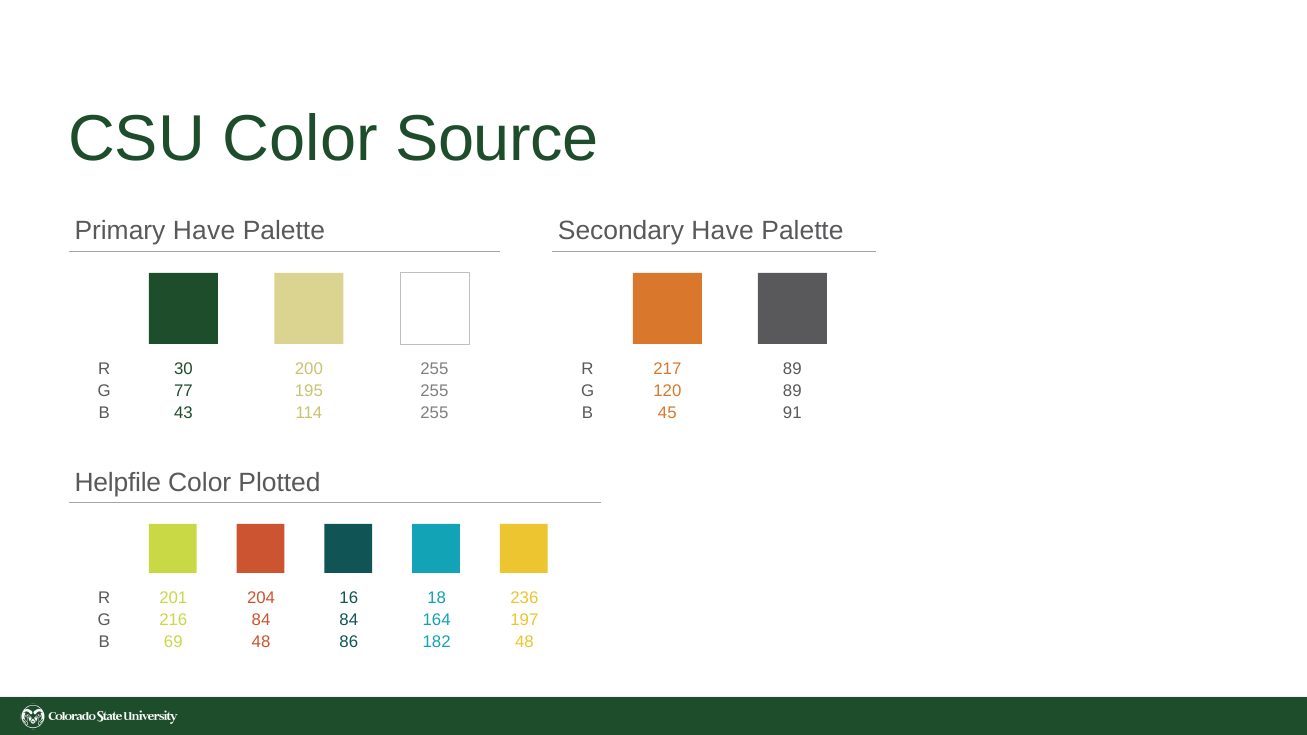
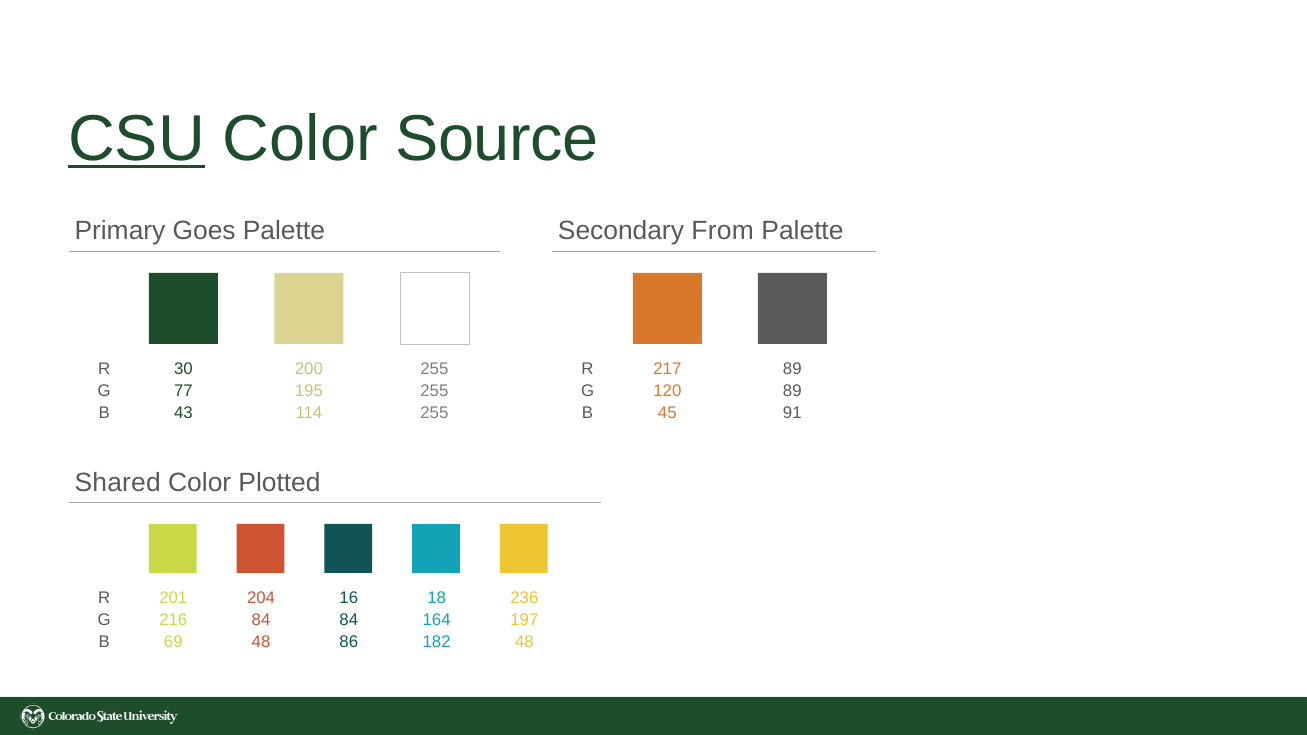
CSU underline: none -> present (137, 139)
Primary Have: Have -> Goes (204, 231)
Secondary Have: Have -> From (723, 231)
Helpfile: Helpfile -> Shared (118, 483)
